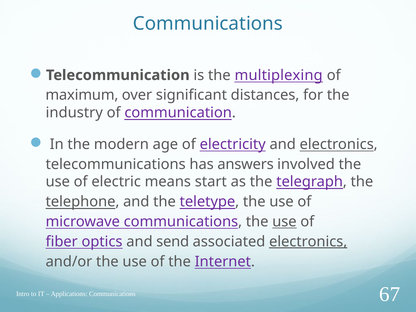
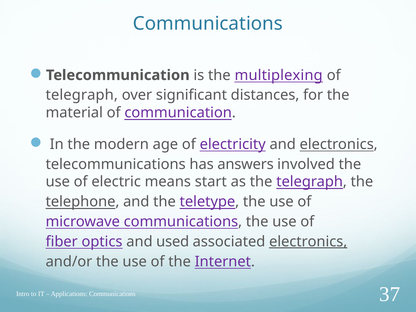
maximum: maximum -> telegraph (82, 95)
industry: industry -> material (74, 113)
use underline: present -> none (284, 222)
send: send -> used (173, 242)
67: 67 -> 37 (390, 294)
